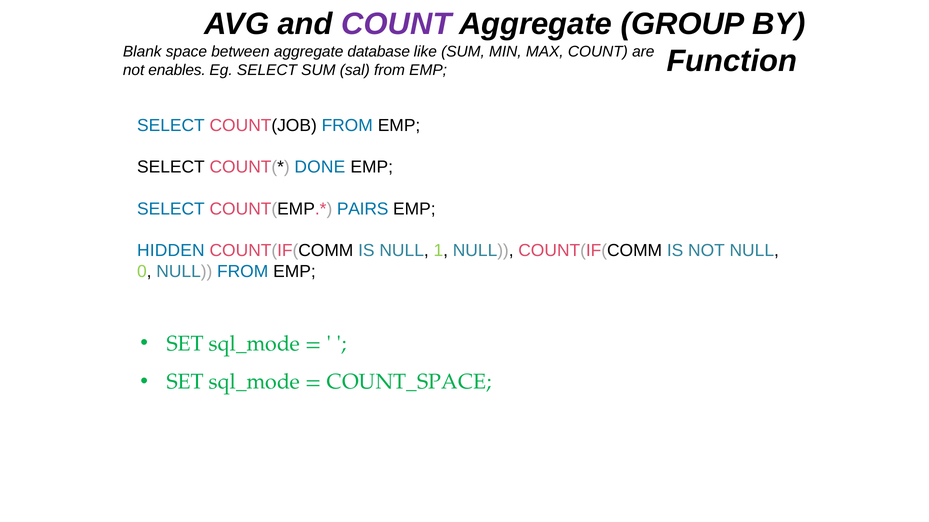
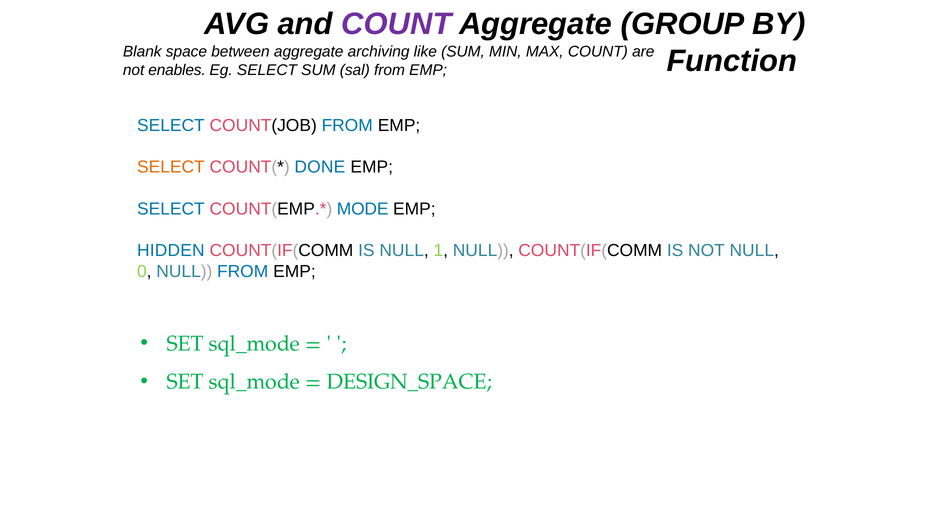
database: database -> archiving (379, 52)
SELECT colour: black -> orange (171, 167)
PAIRS: PAIRS -> MODE (363, 209)
COUNT_SPACE: COUNT_SPACE -> DESIGN_SPACE (409, 382)
